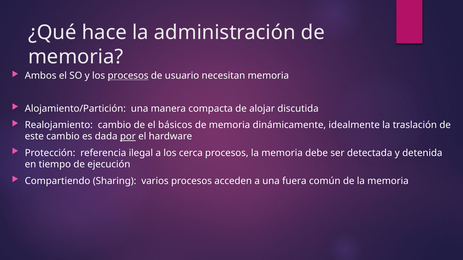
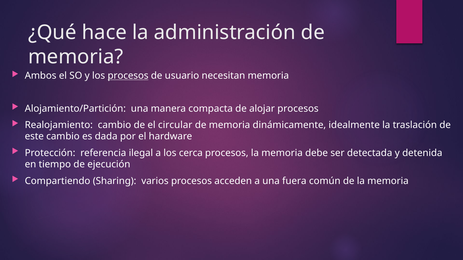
alojar discutida: discutida -> procesos (298, 109)
básicos: básicos -> circular (175, 125)
por underline: present -> none (128, 137)
